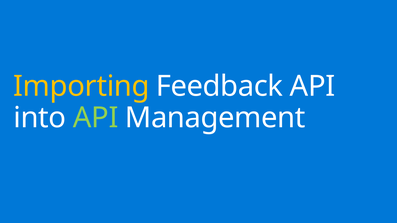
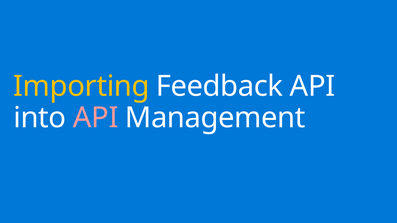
API colour: light green -> pink (96, 118)
